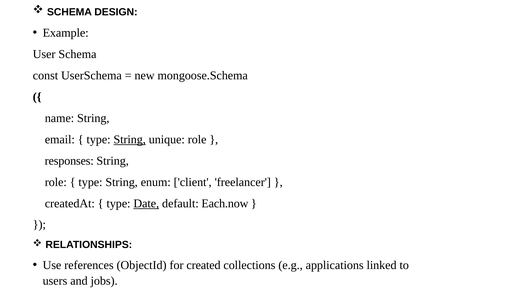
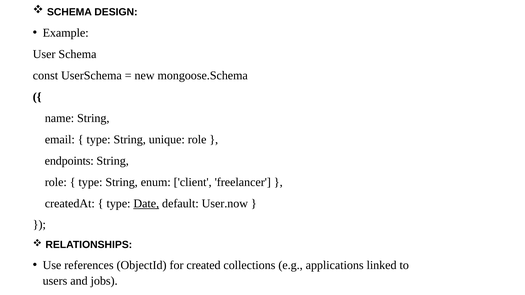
String underline: present -> none (130, 140)
responses: responses -> endpoints (69, 161)
Each.now: Each.now -> User.now (225, 204)
